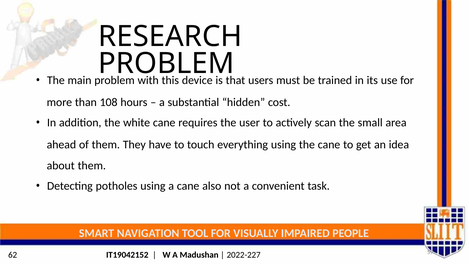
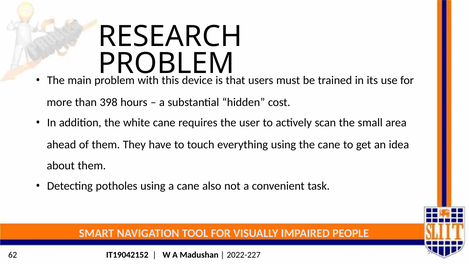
108: 108 -> 398 (109, 102)
